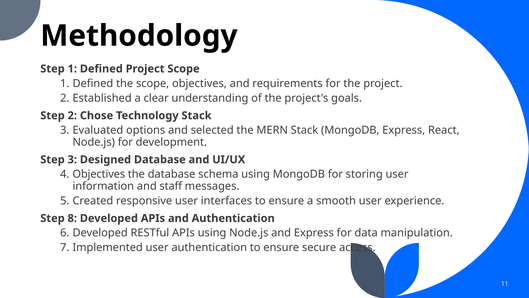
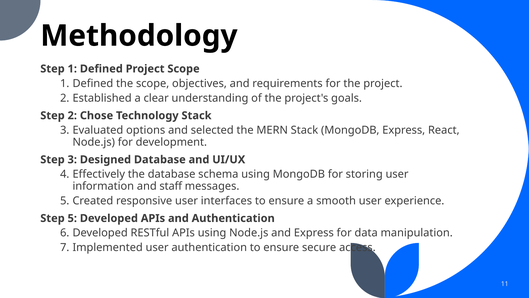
4 Objectives: Objectives -> Effectively (99, 174)
Step 8: 8 -> 5 (72, 218)
